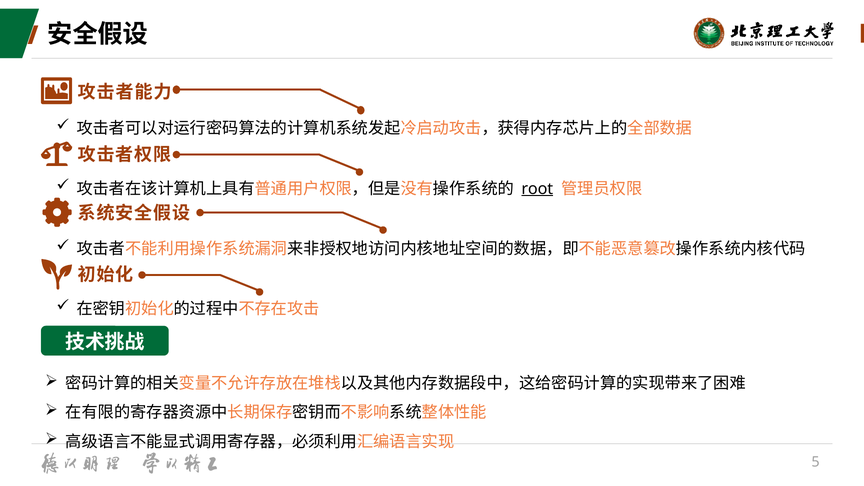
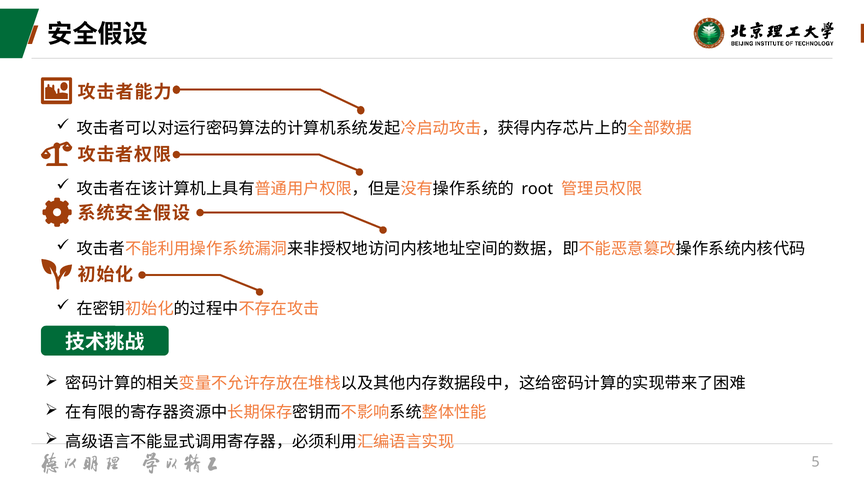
root underline: present -> none (537, 189)
